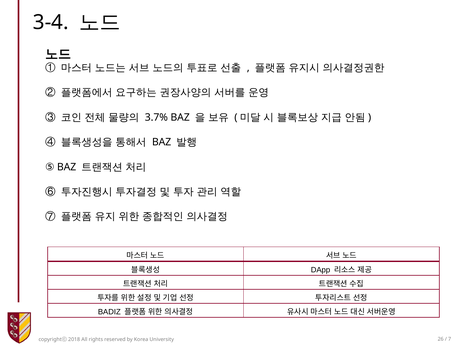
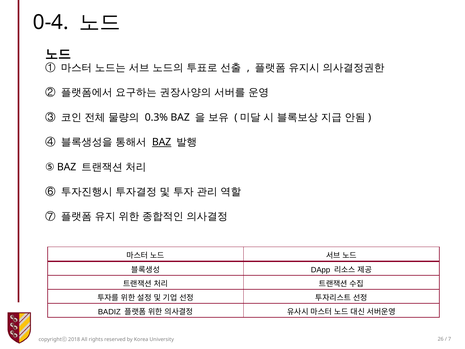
3-4: 3-4 -> 0-4 (51, 22)
3.7%: 3.7% -> 0.3% (156, 117)
BAZ underline: none -> present (162, 142)
